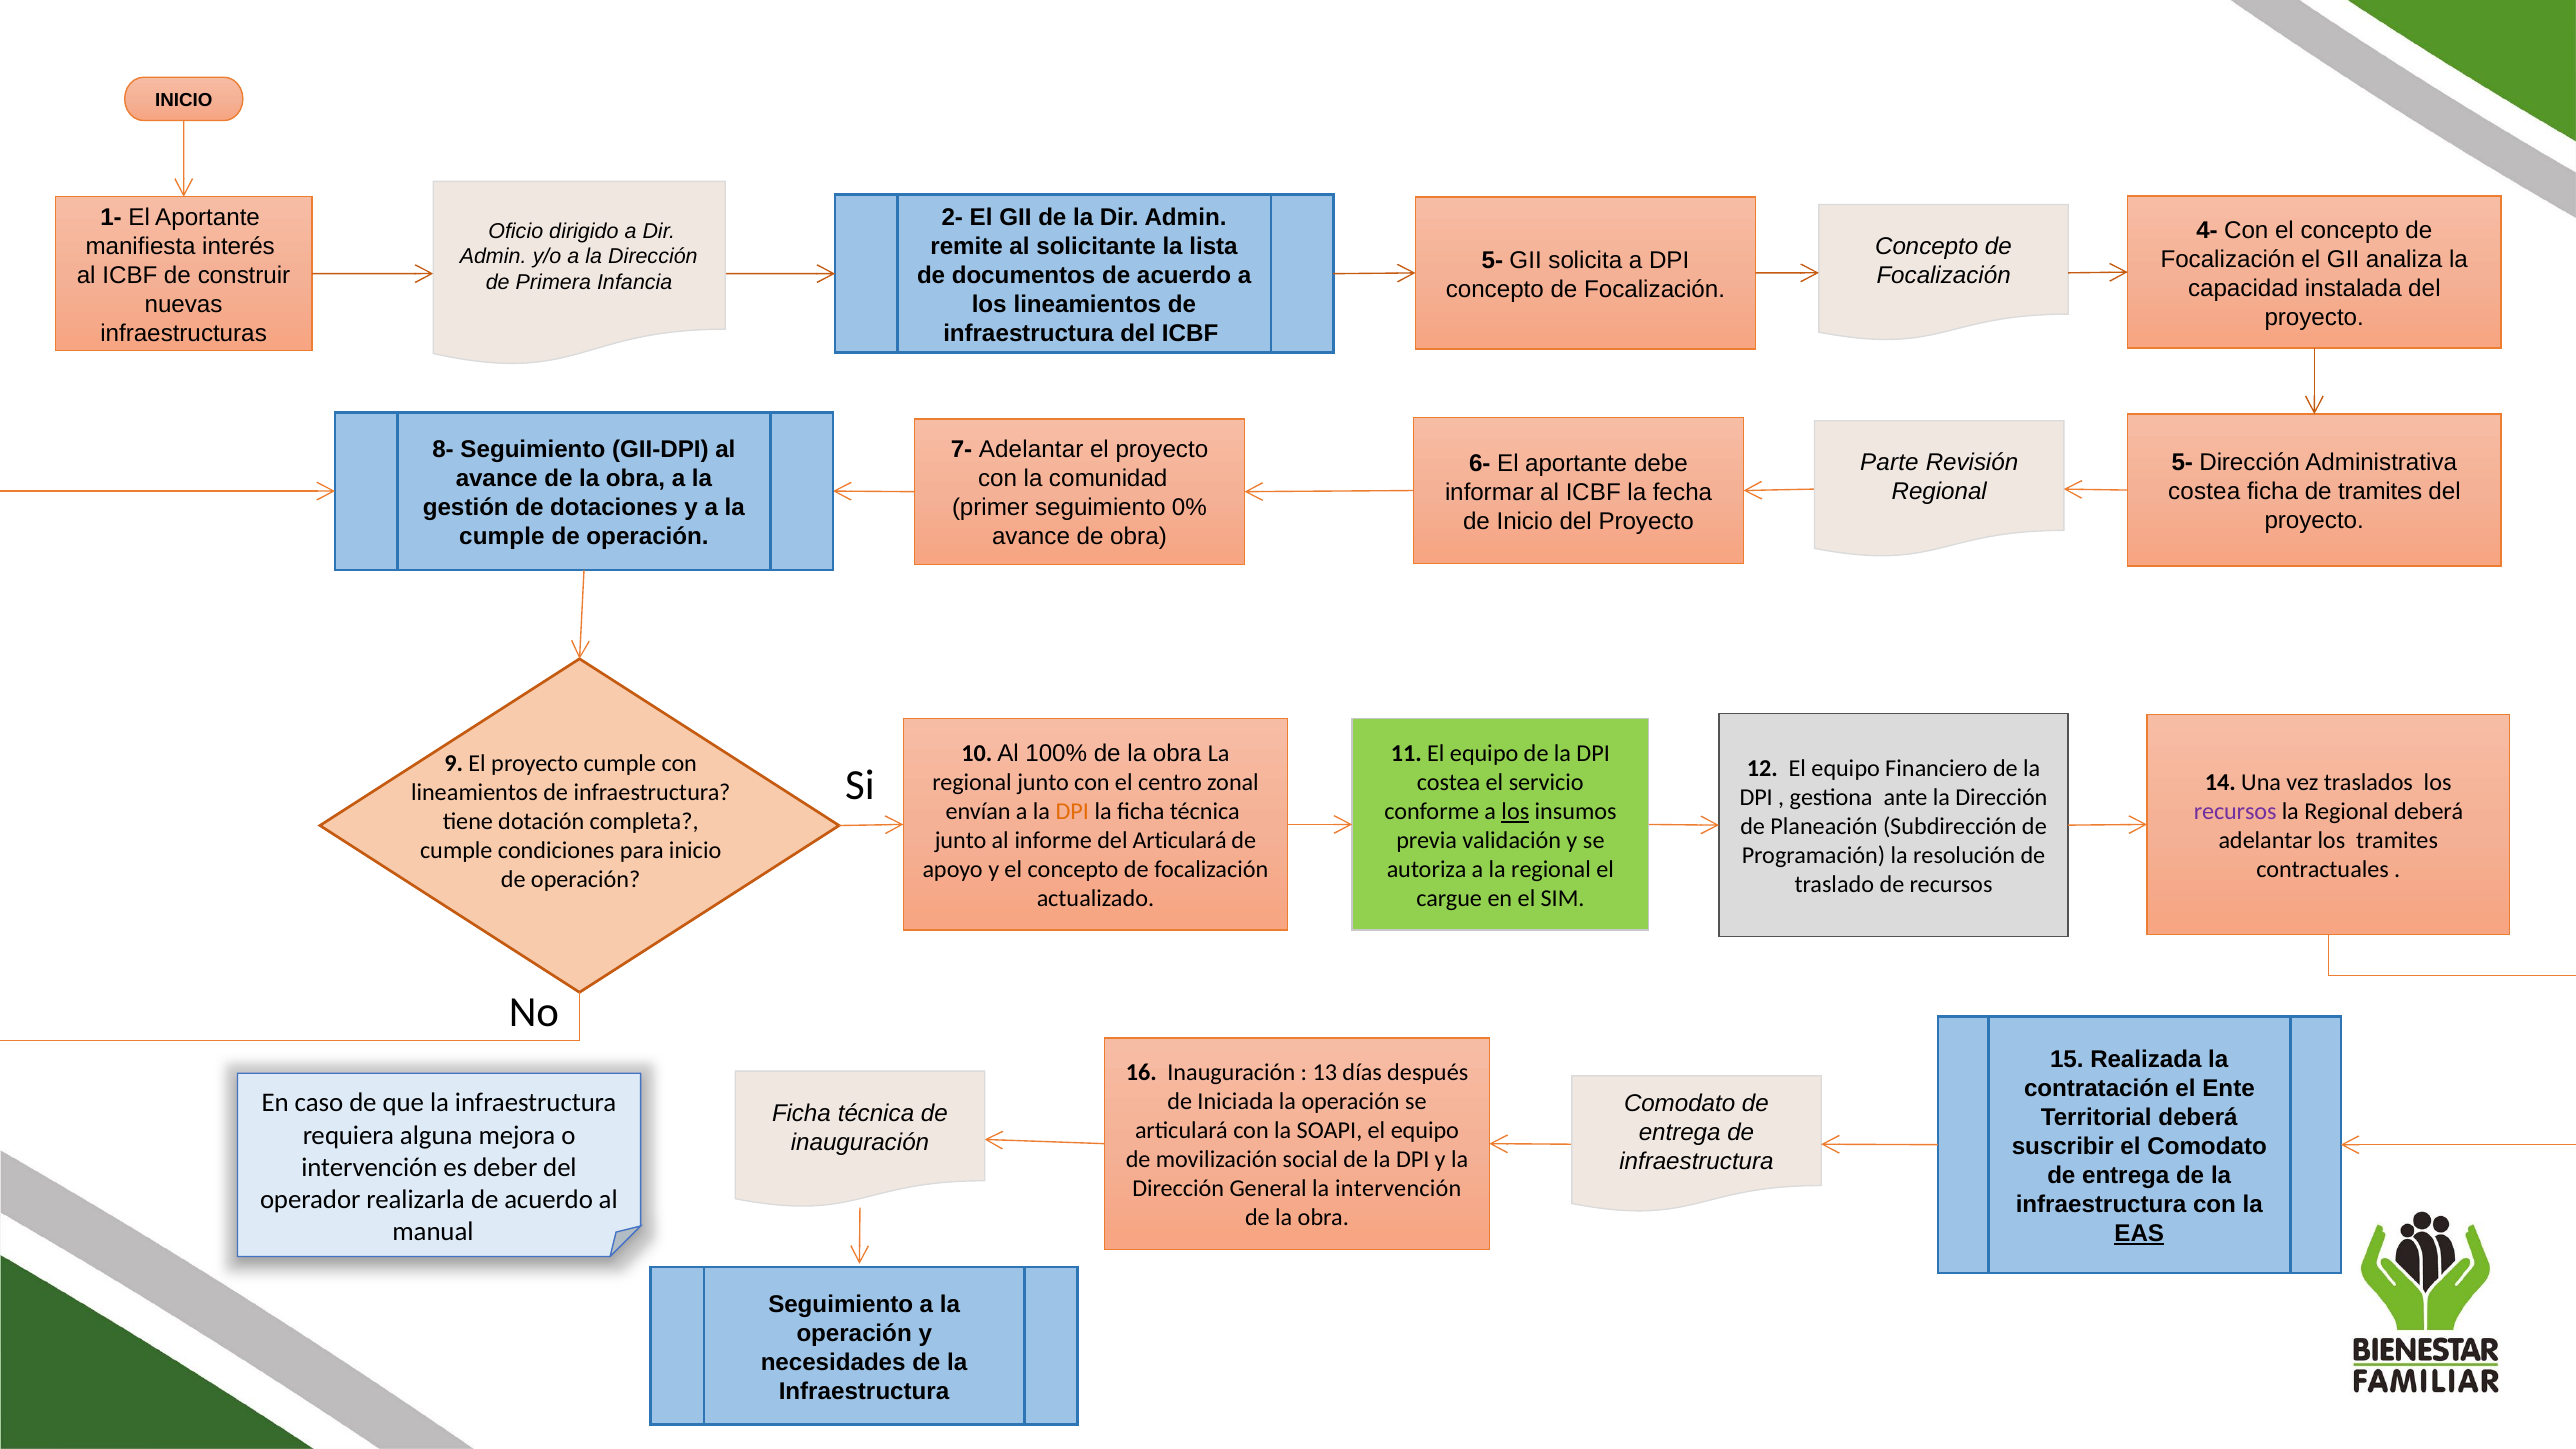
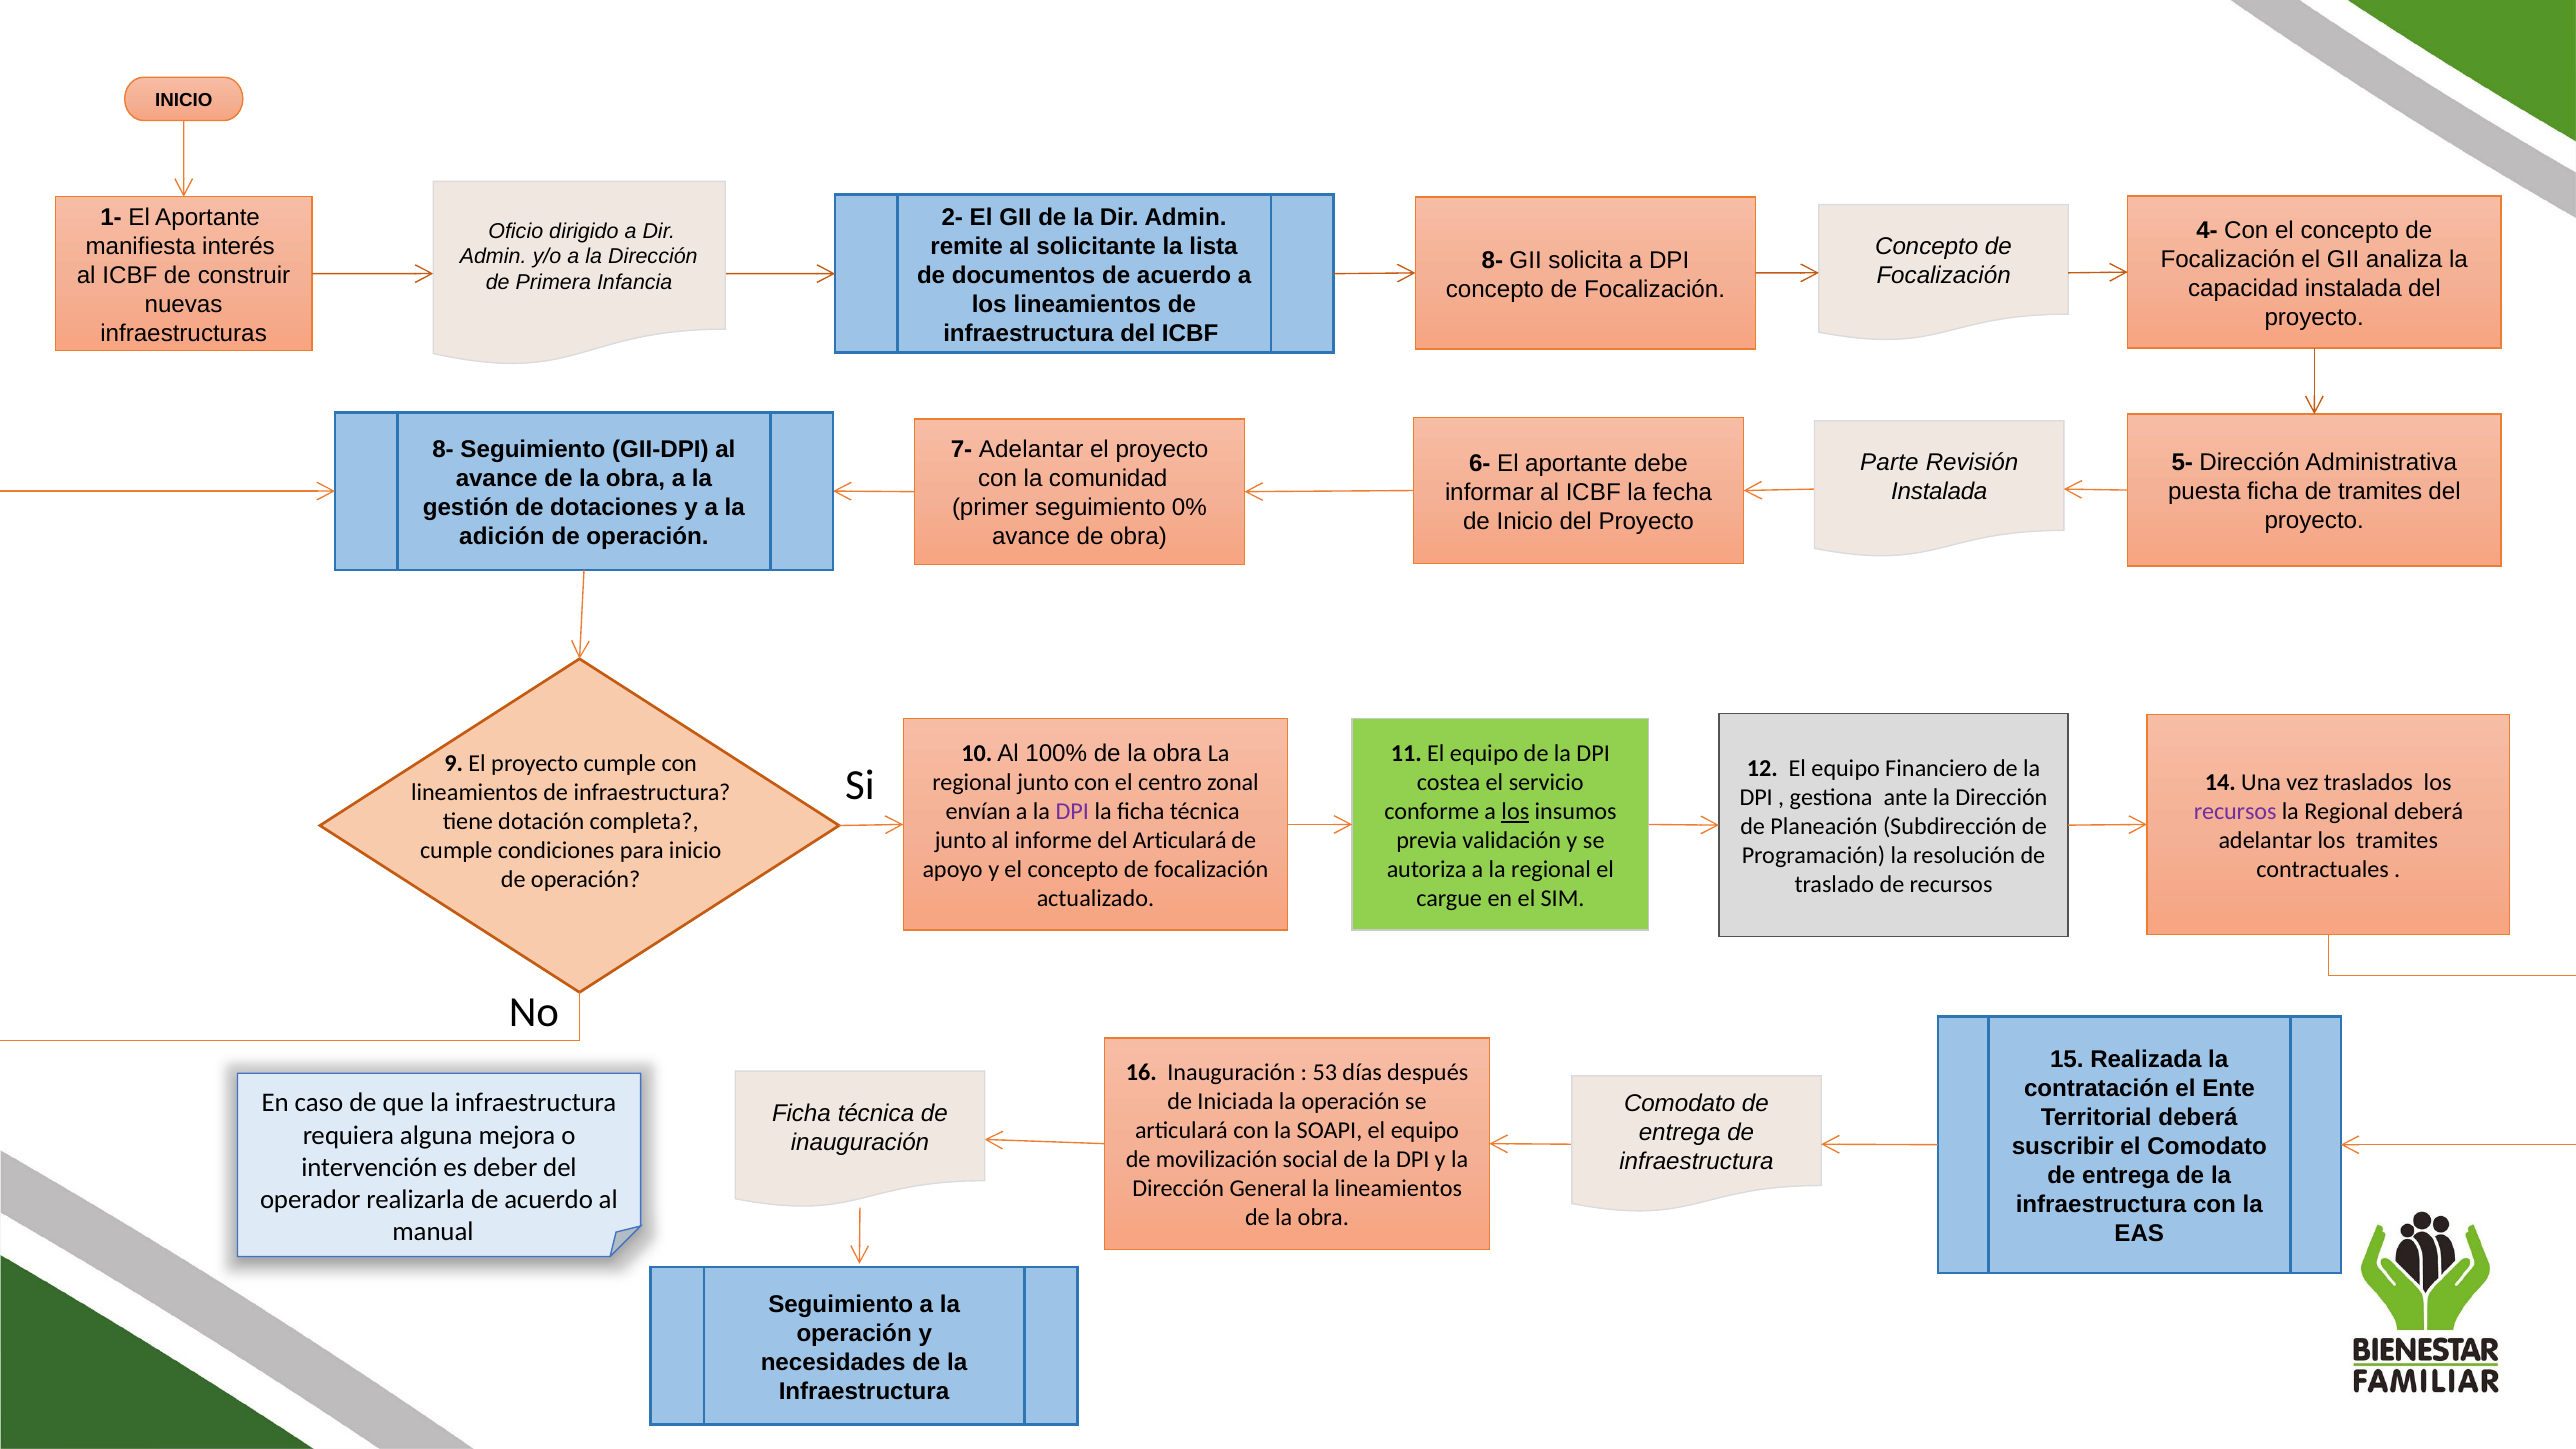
5-: 5- -> 8- (1492, 260)
Regional: Regional -> Instalada (1939, 492)
costea: costea -> puesta (2204, 492)
cumple: cumple -> adición (502, 536)
DPI colour: orange -> purple (1072, 812)
13: 13 -> 53 (1325, 1073)
la intervención: intervención -> lineamientos (1398, 1189)
EAS underline: present -> none (2139, 1234)
